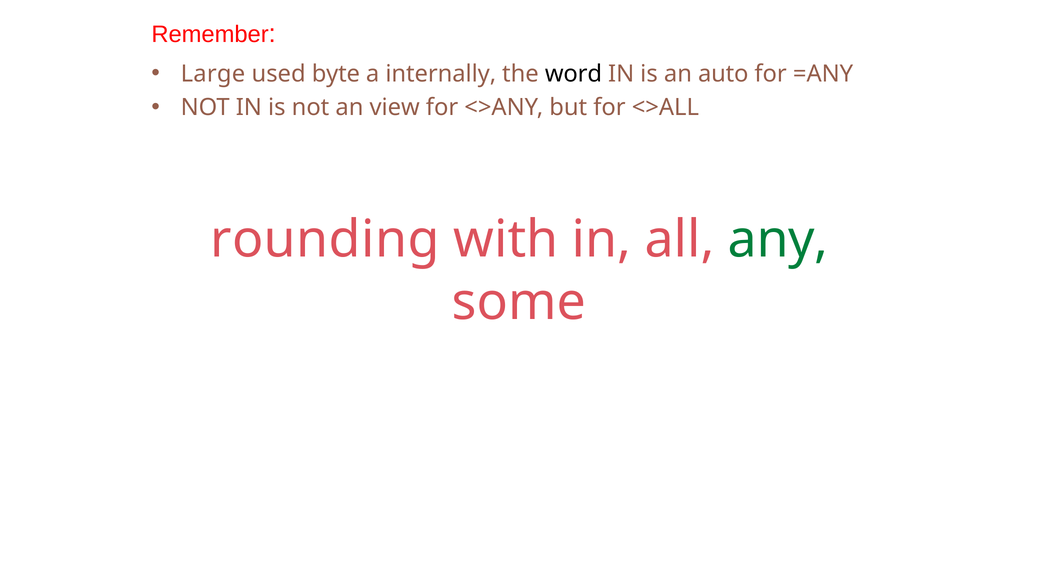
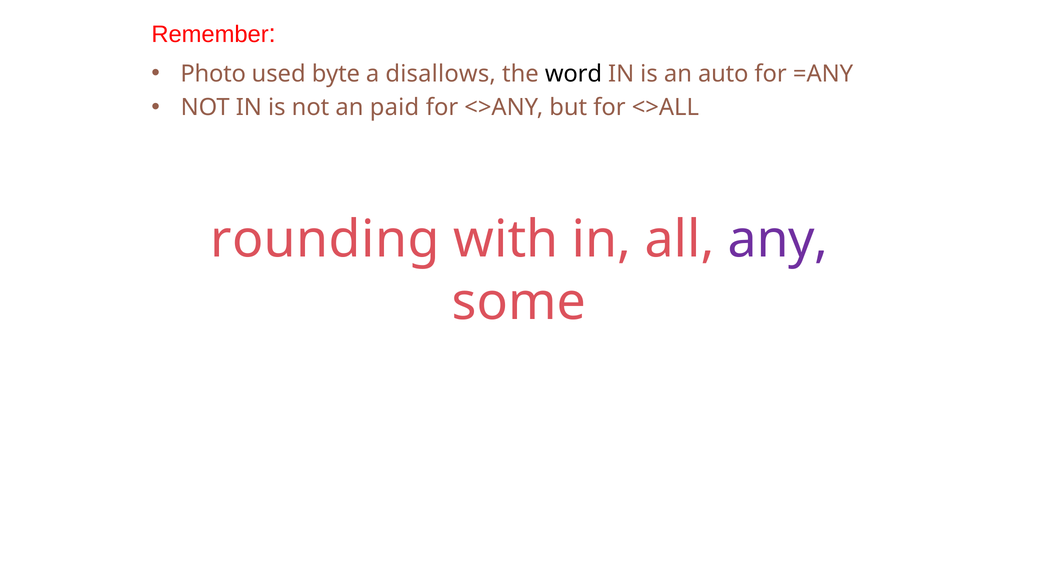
Large: Large -> Photo (213, 74)
internally: internally -> disallows (441, 74)
view: view -> paid (395, 108)
any colour: green -> purple (778, 240)
